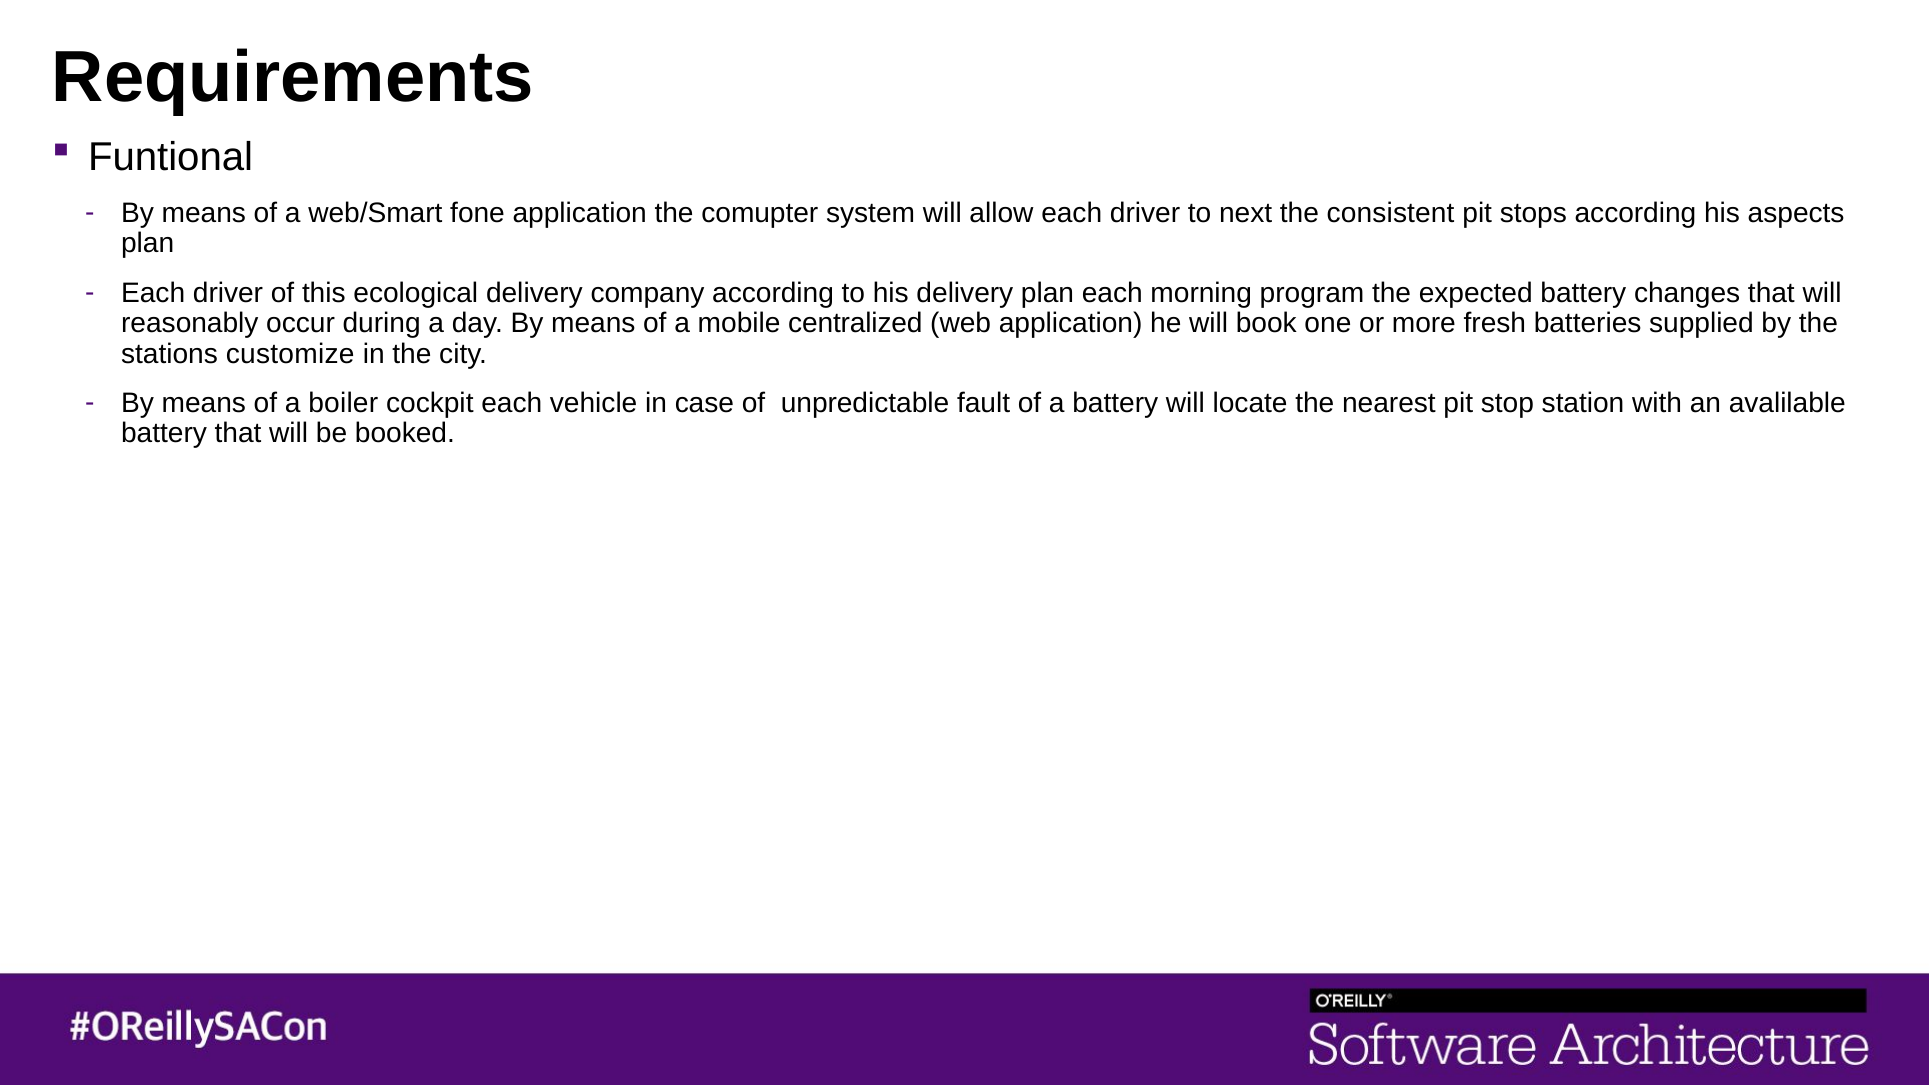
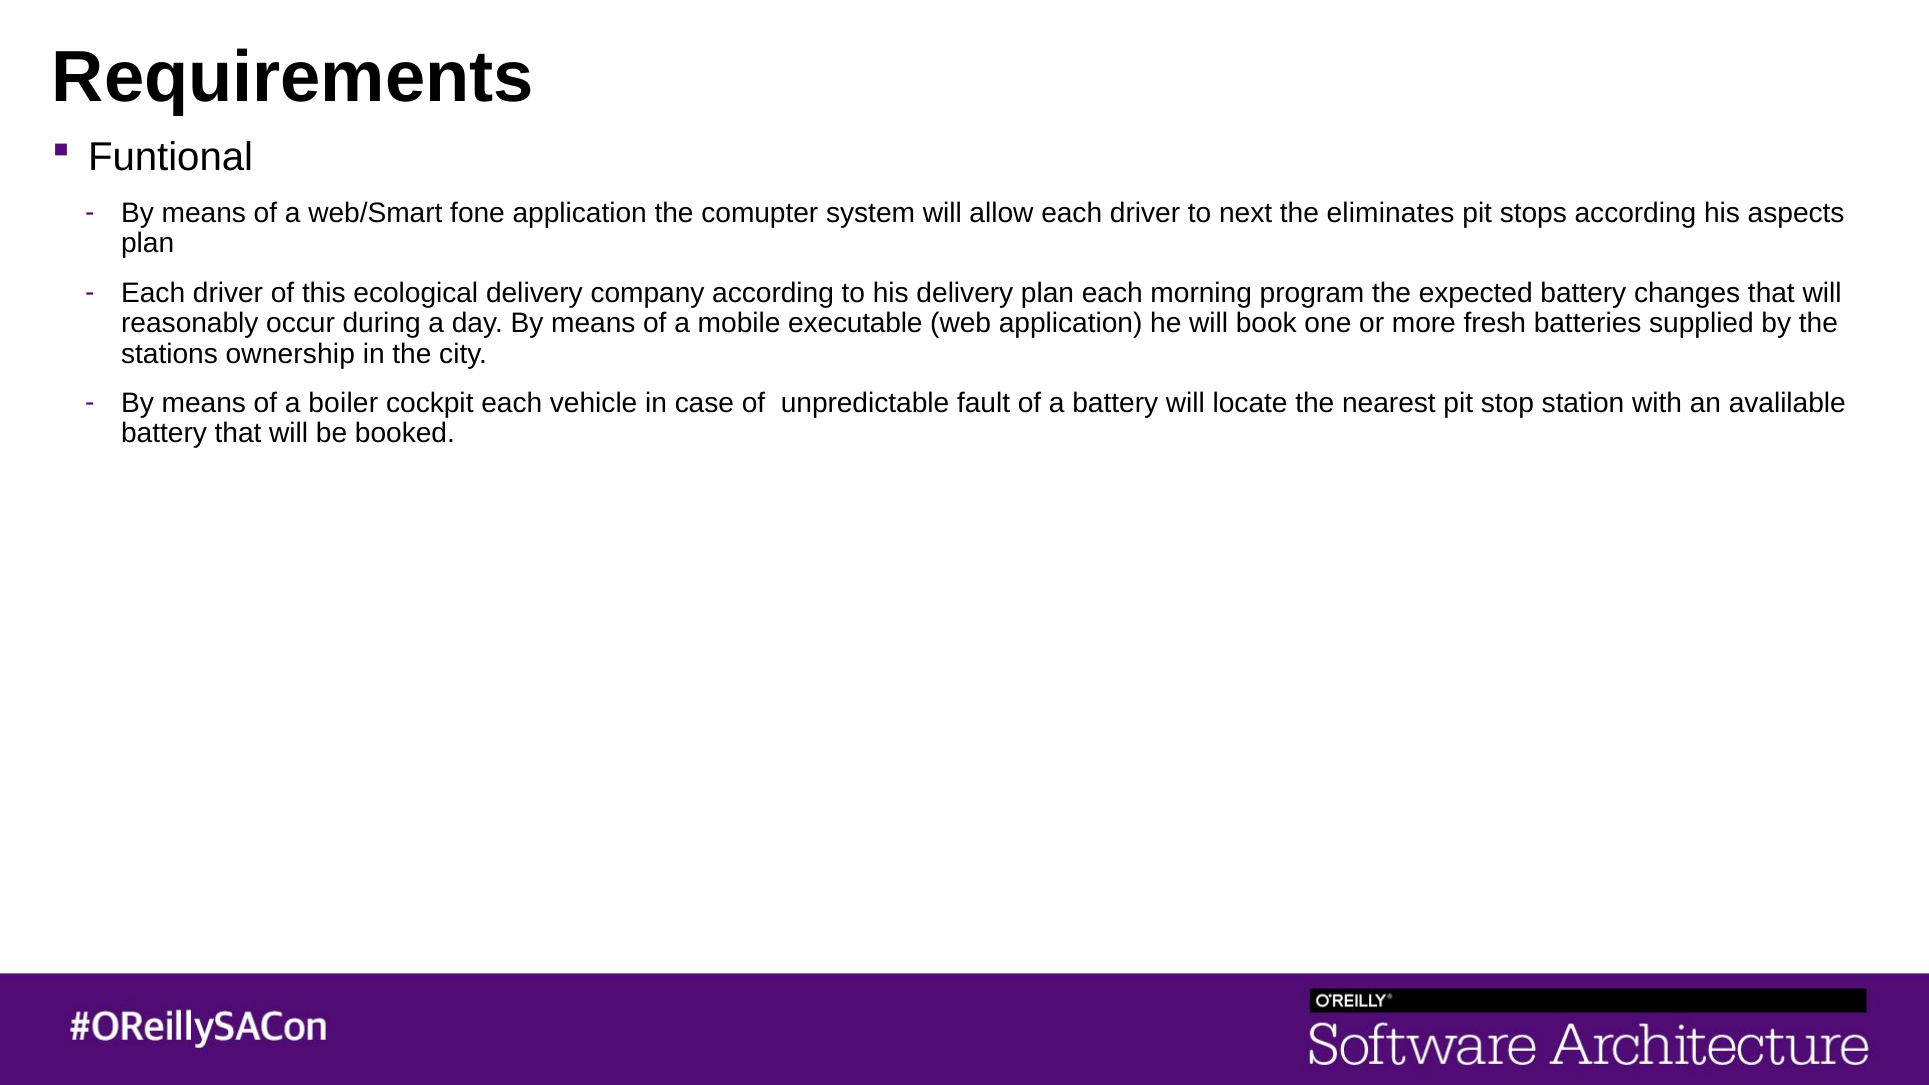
consistent: consistent -> eliminates (1391, 213)
centralized: centralized -> executable (855, 323)
customize: customize -> ownership (290, 354)
